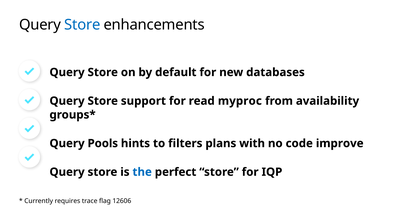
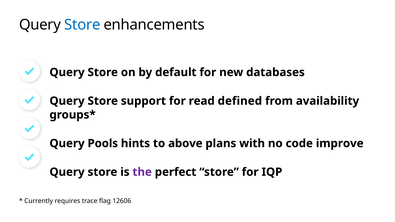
myproc: myproc -> defined (240, 101)
filters: filters -> above (185, 143)
the colour: blue -> purple (142, 172)
